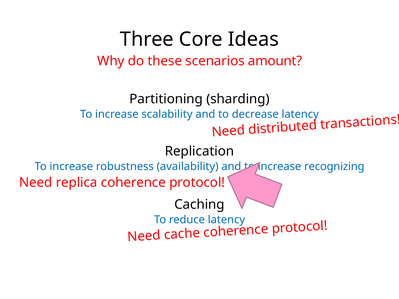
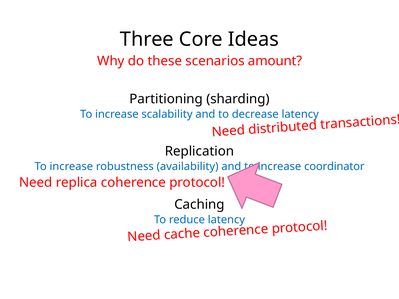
recognizing: recognizing -> coordinator (334, 167)
